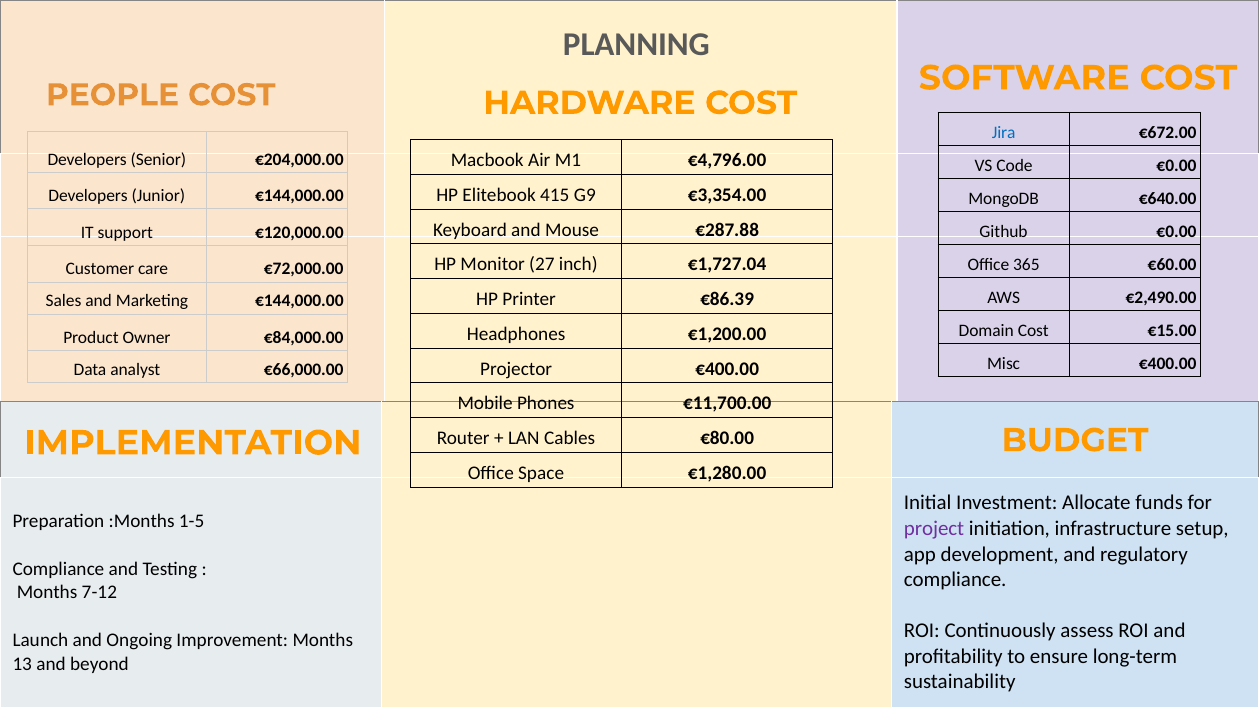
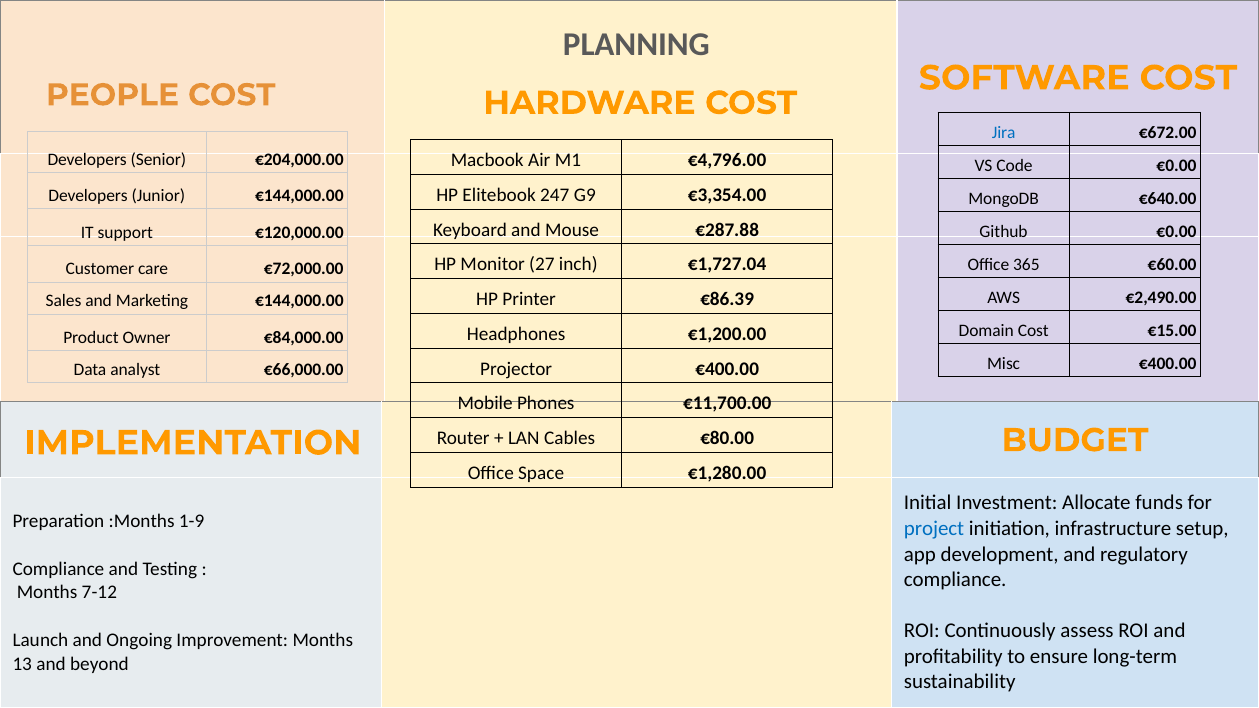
415: 415 -> 247 (555, 195)
1-5: 1-5 -> 1-9 (192, 522)
project colour: purple -> blue (934, 529)
